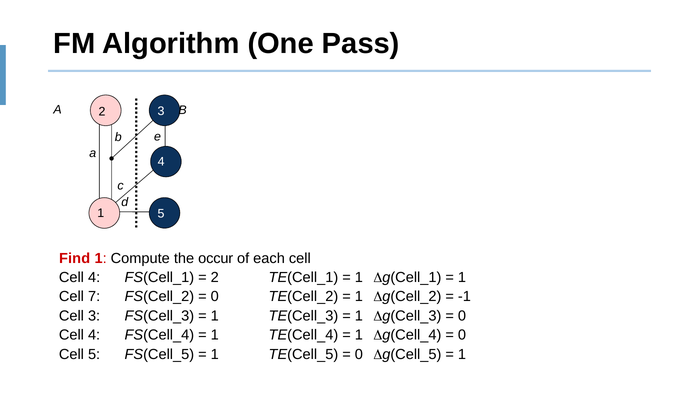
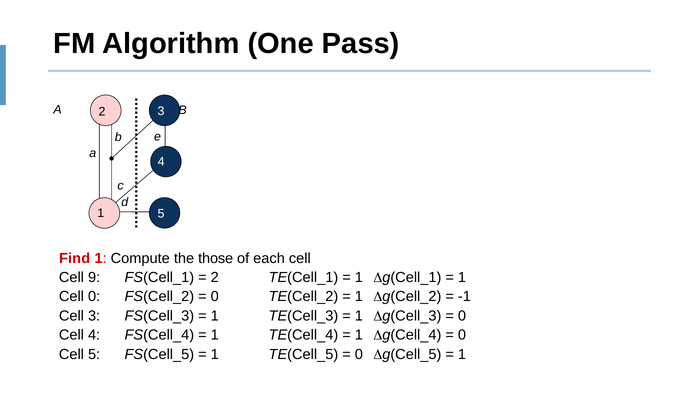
occur: occur -> those (216, 258)
4: 4 -> 9 (94, 278)
Cell 7: 7 -> 0 (94, 297)
